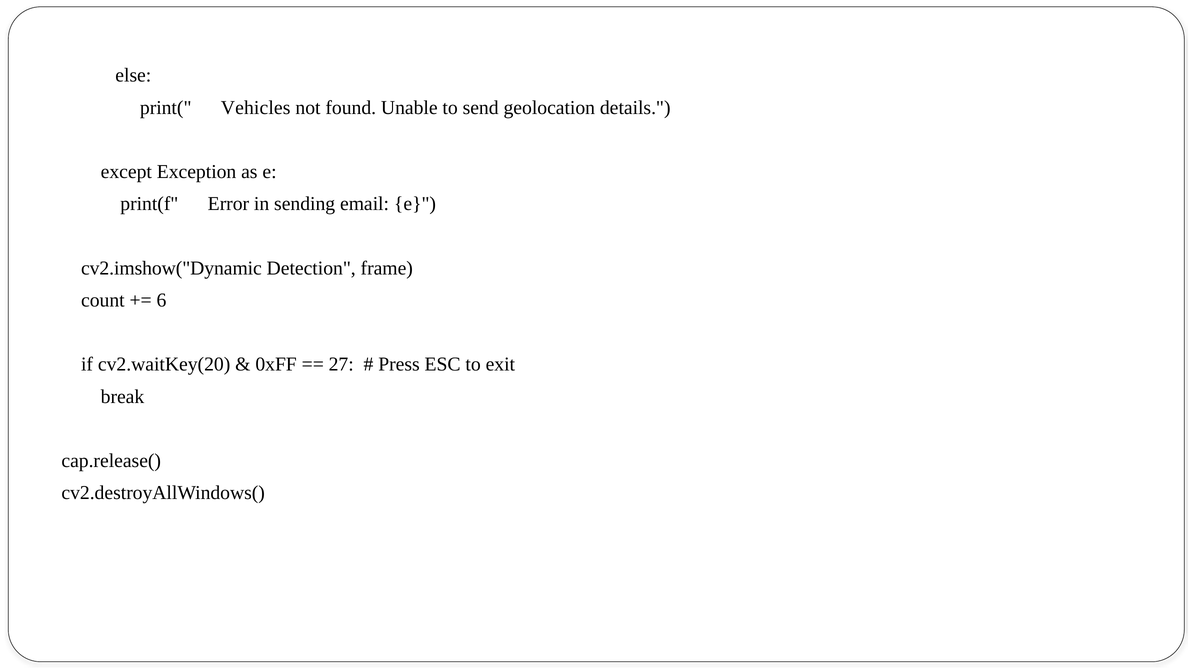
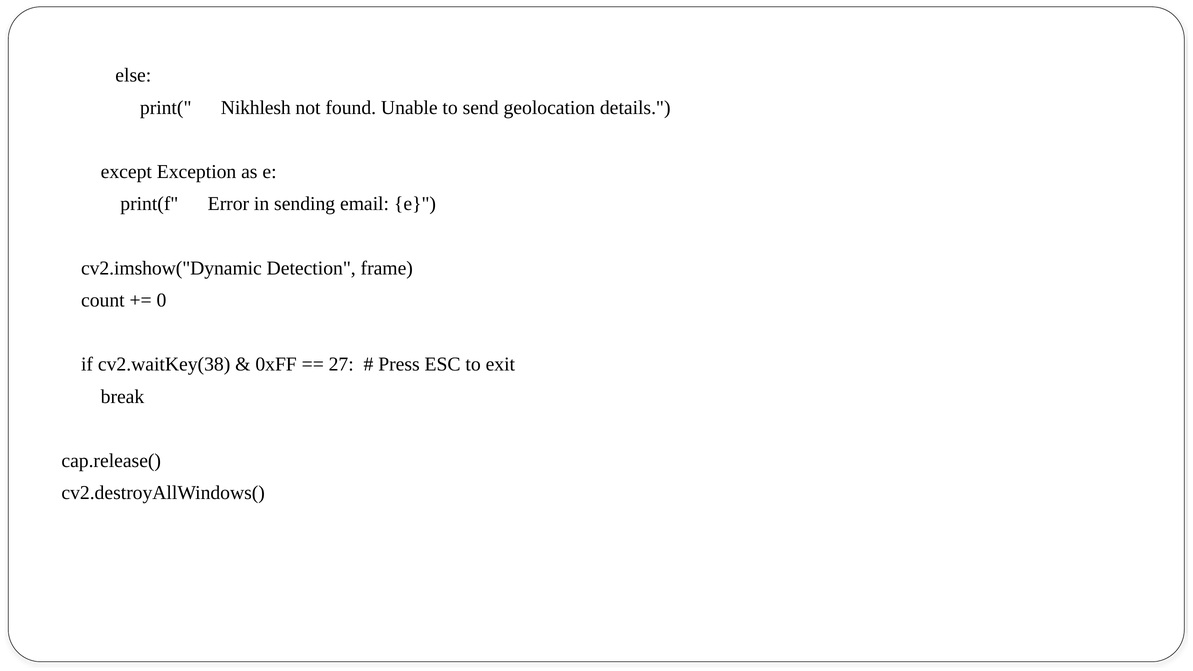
Vehicles: Vehicles -> Nikhlesh (256, 108)
6: 6 -> 0 (161, 300)
cv2.waitKey(20: cv2.waitKey(20 -> cv2.waitKey(38 (164, 365)
